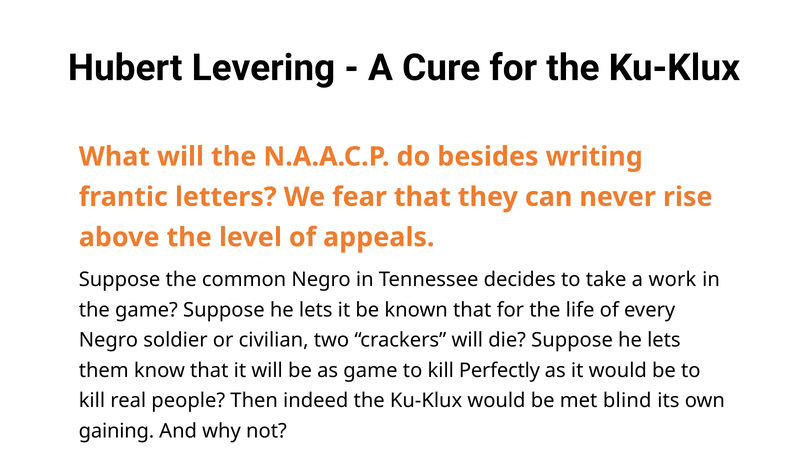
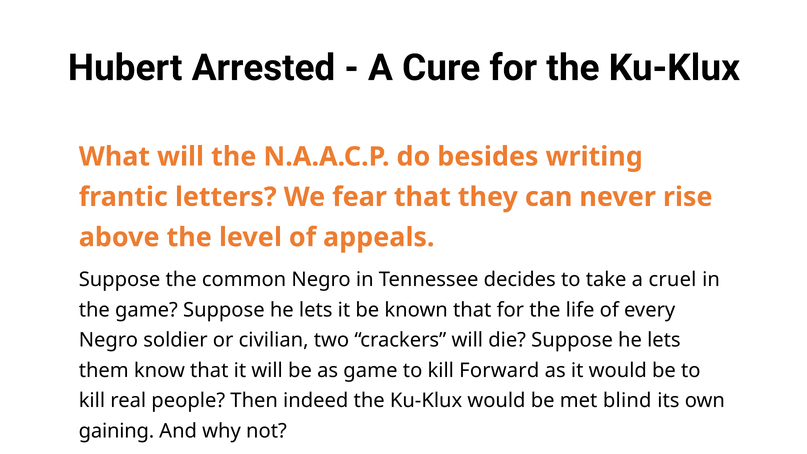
Levering: Levering -> Arrested (263, 68)
work: work -> cruel (673, 280)
Perfectly: Perfectly -> Forward (499, 370)
